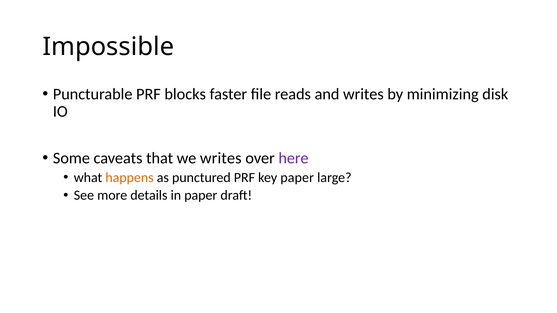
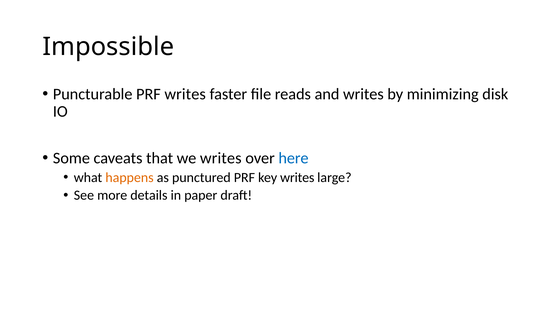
PRF blocks: blocks -> writes (185, 94)
here colour: purple -> blue (293, 158)
key paper: paper -> writes (297, 178)
